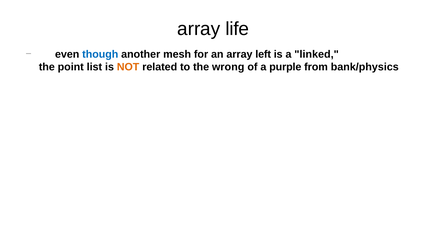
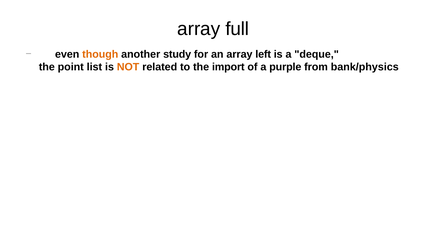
life: life -> full (237, 29)
though colour: blue -> orange (100, 54)
mesh: mesh -> study (177, 54)
linked: linked -> deque (317, 54)
wrong: wrong -> import (228, 67)
